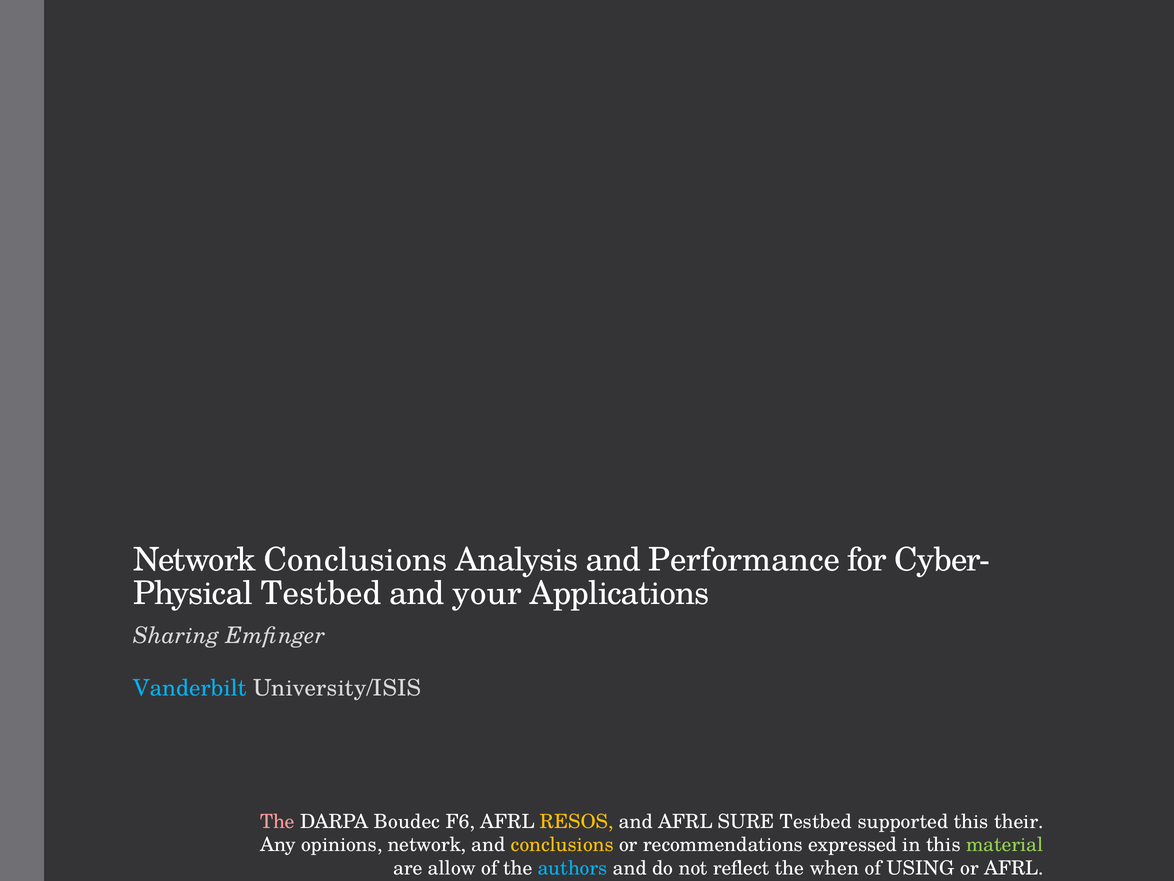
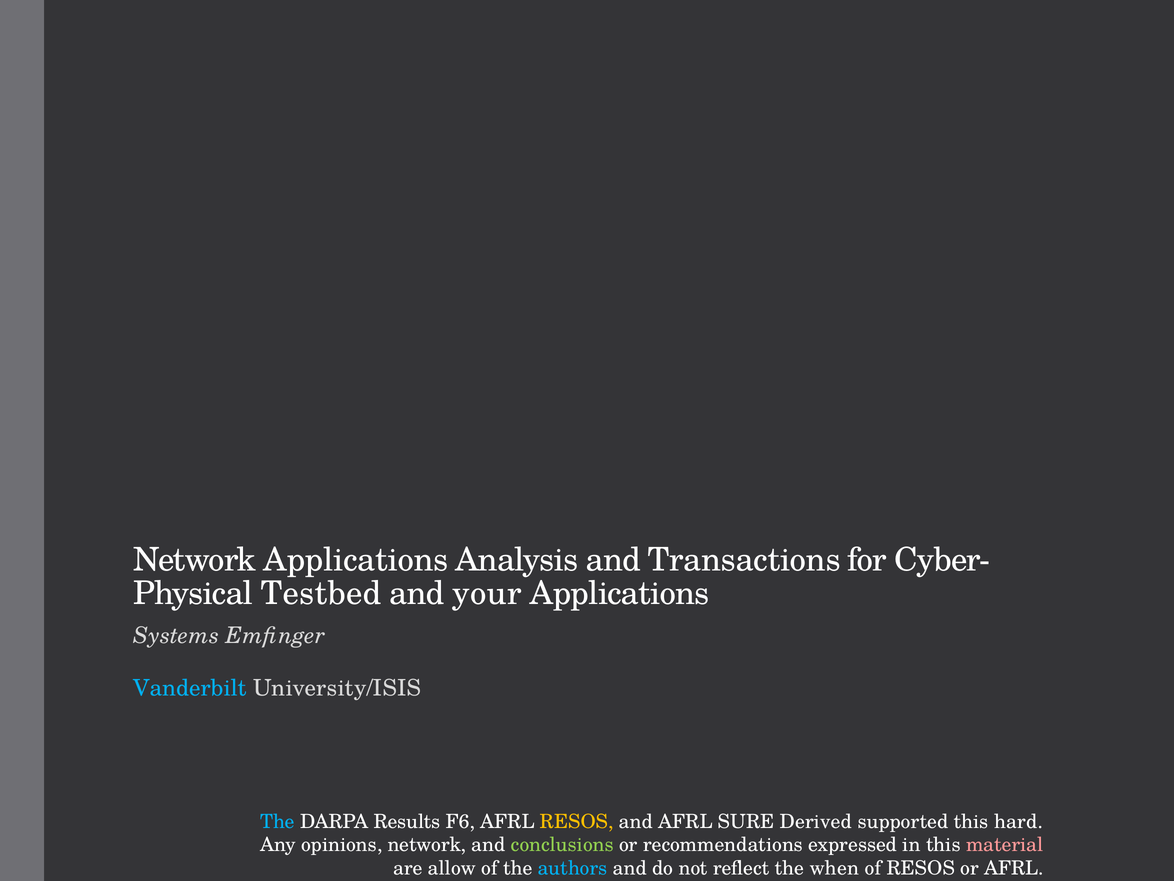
Network Conclusions: Conclusions -> Applications (356, 560)
Performance: Performance -> Transactions (744, 560)
Sharing: Sharing -> Systems (176, 636)
The colour: pink -> light blue (277, 821)
Boudec: Boudec -> Results (407, 821)
SURE Testbed: Testbed -> Derived (816, 821)
their: their -> hard (1019, 821)
conclusions colour: yellow -> light green (562, 845)
material colour: light green -> pink (1005, 845)
of USING: USING -> RESOS (921, 868)
